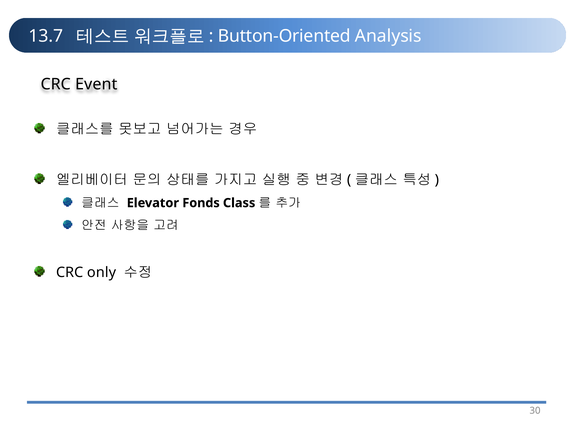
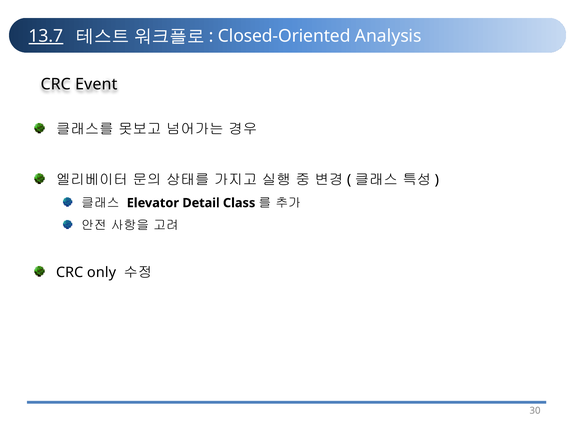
13.7 underline: none -> present (46, 36)
Button-Oriented: Button-Oriented -> Closed-Oriented (284, 36)
Fonds: Fonds -> Detail (201, 203)
